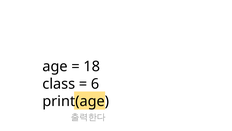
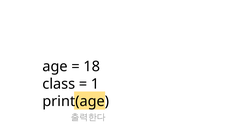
6: 6 -> 1 (95, 84)
